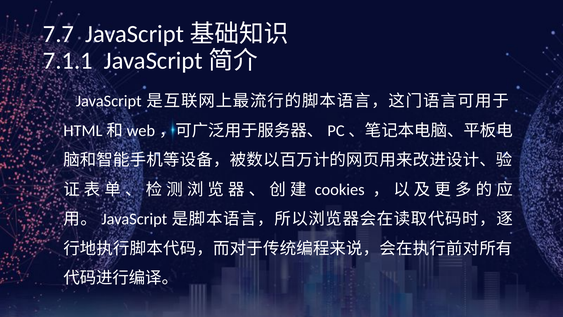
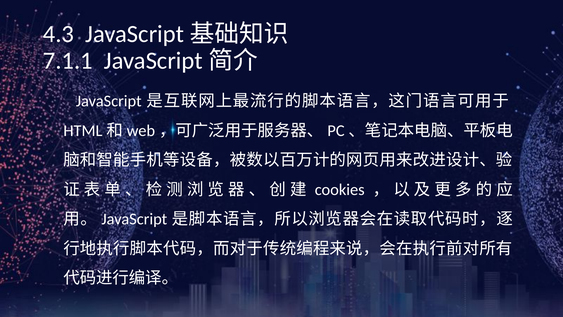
7.7: 7.7 -> 4.3 (58, 34)
